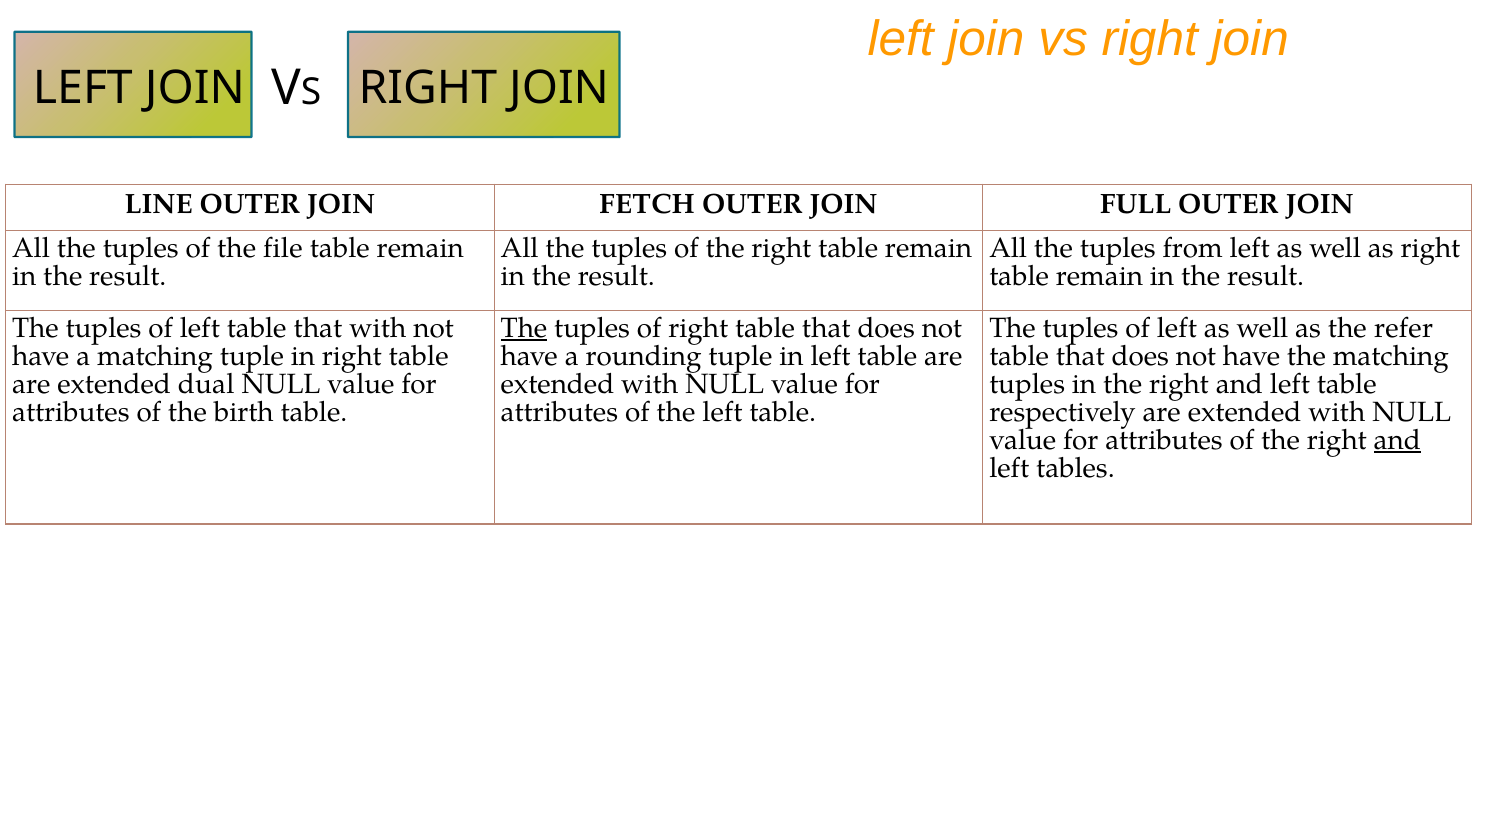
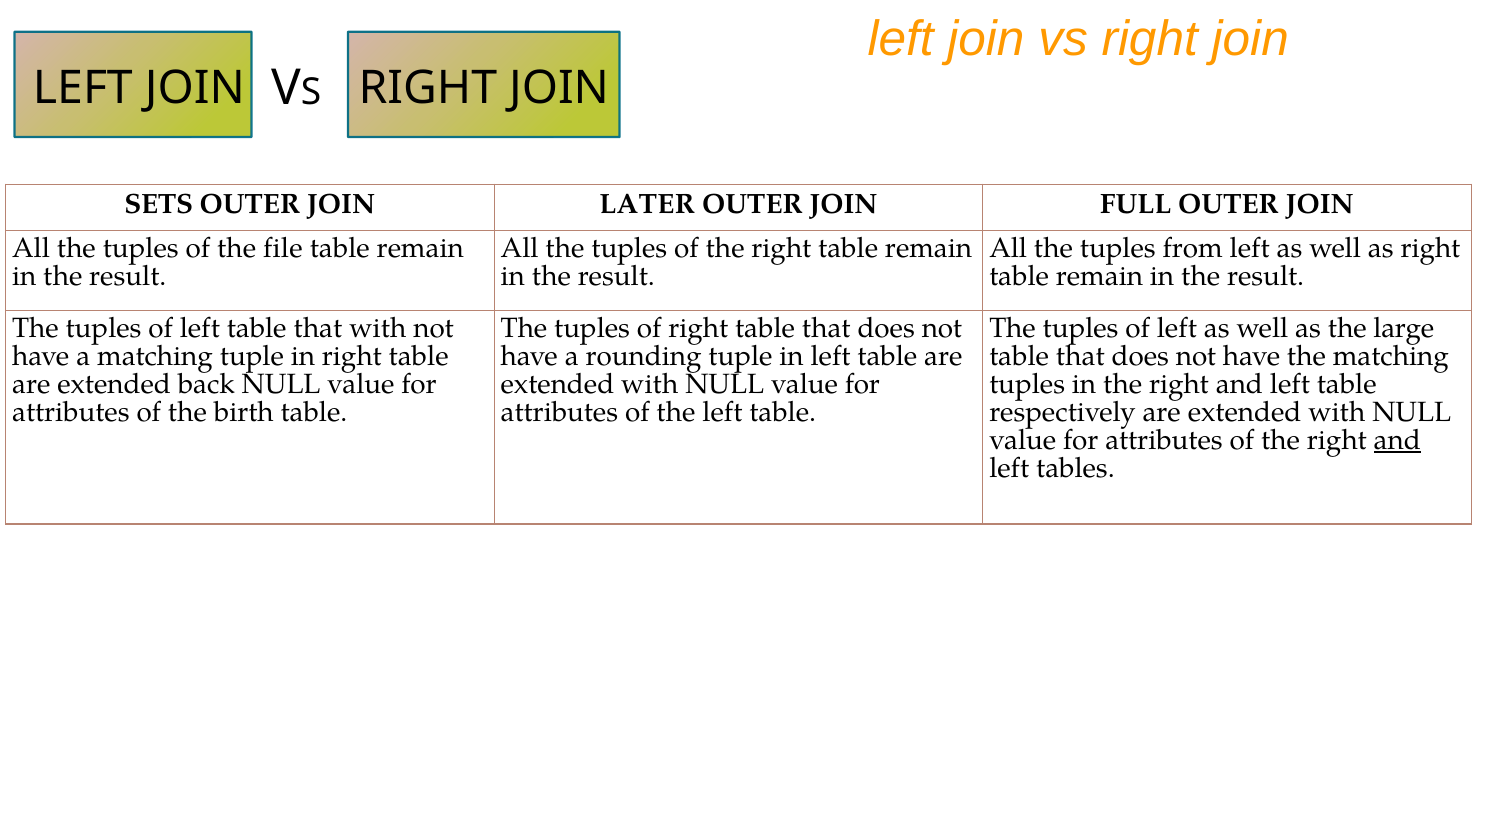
LINE: LINE -> SETS (159, 205)
FETCH: FETCH -> LATER (647, 205)
The underline: present -> none (524, 328)
refer: refer -> large (1404, 328)
dual: dual -> back (206, 384)
